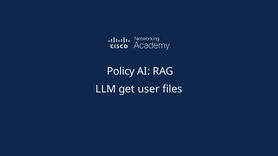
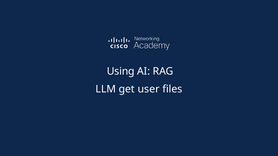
Policy: Policy -> Using (121, 71)
